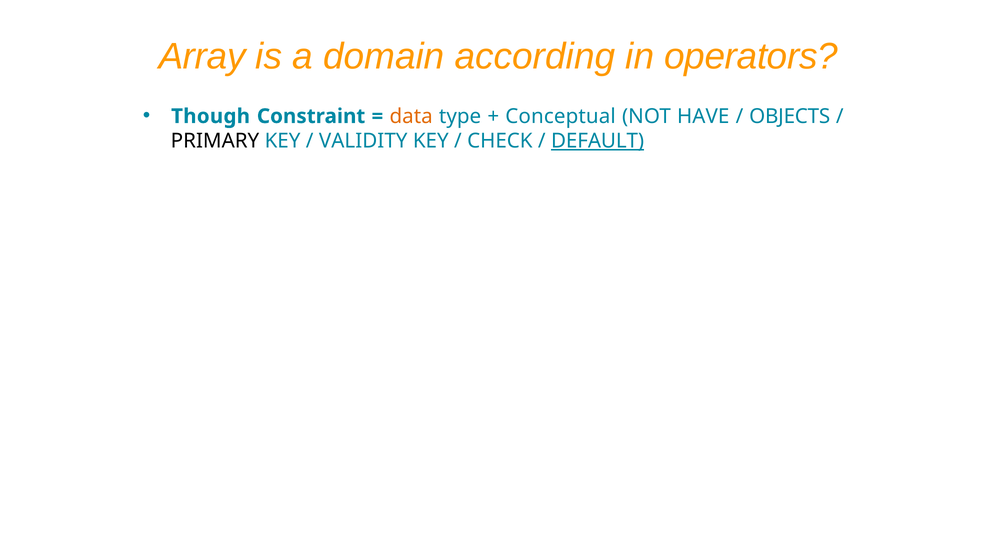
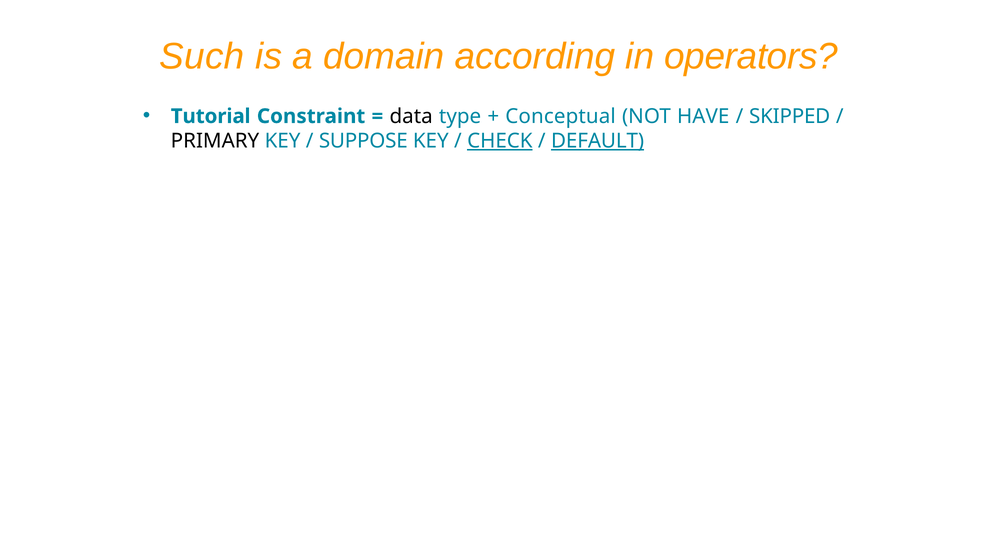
Array: Array -> Such (202, 56)
Though: Though -> Tutorial (211, 116)
data colour: orange -> black (411, 116)
OBJECTS: OBJECTS -> SKIPPED (790, 116)
VALIDITY: VALIDITY -> SUPPOSE (363, 141)
CHECK underline: none -> present (500, 141)
